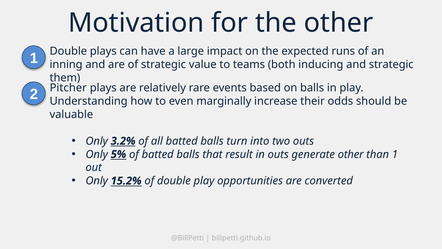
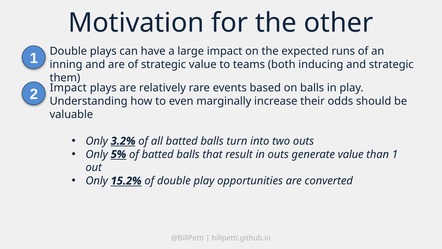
2 Pitcher: Pitcher -> Impact (68, 88)
generate other: other -> value (351, 154)
